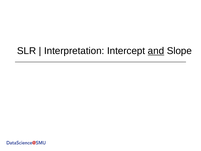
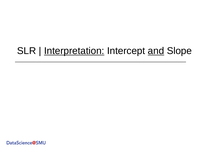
Interpretation underline: none -> present (74, 51)
